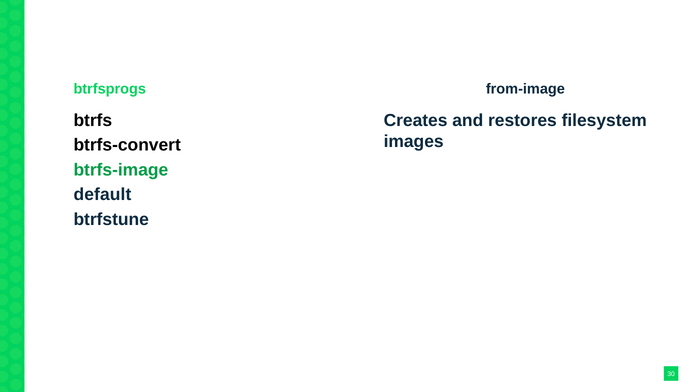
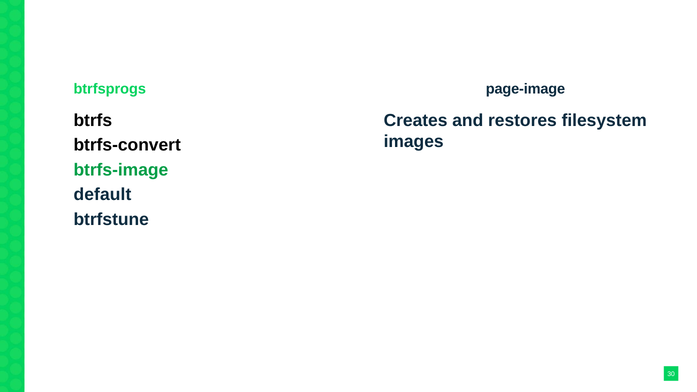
from-image: from-image -> page-image (525, 89)
